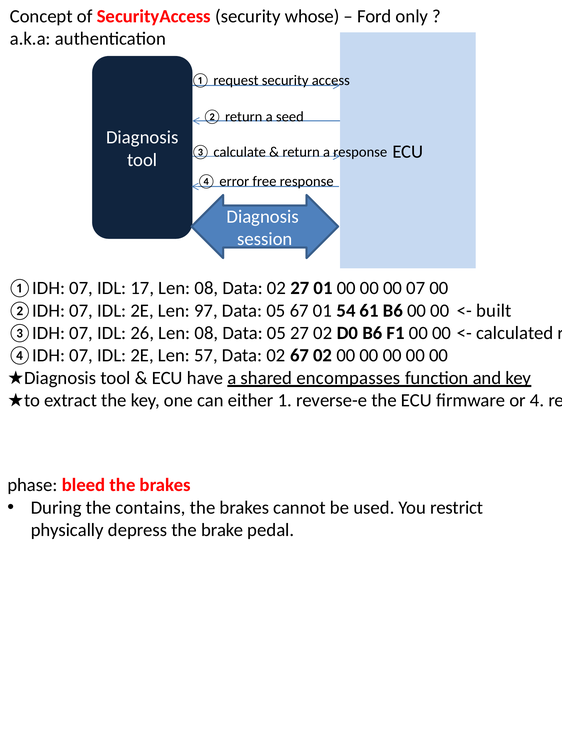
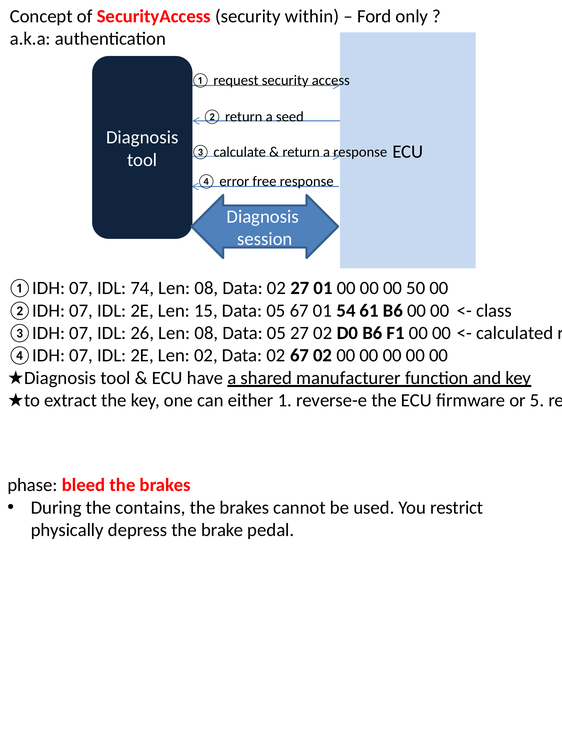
whose: whose -> within (312, 16)
17: 17 -> 74 (142, 288)
00 07: 07 -> 50 (416, 288)
97: 97 -> 15 (206, 311)
built: built -> class (494, 311)
Len 57: 57 -> 02 (206, 356)
encompasses: encompasses -> manufacturer (348, 378)
4: 4 -> 5 (537, 401)
